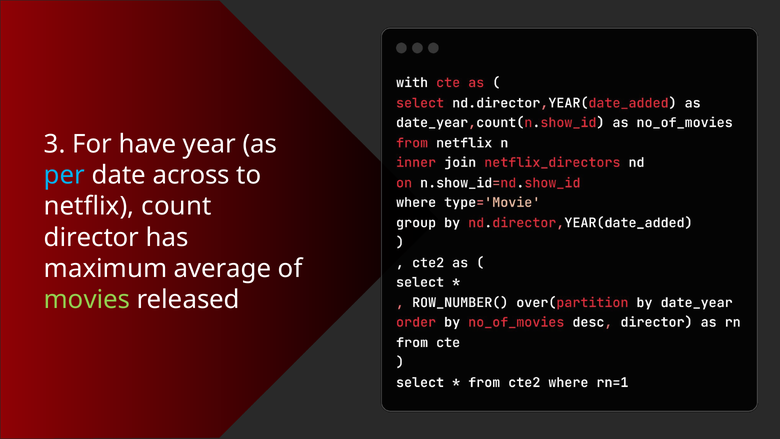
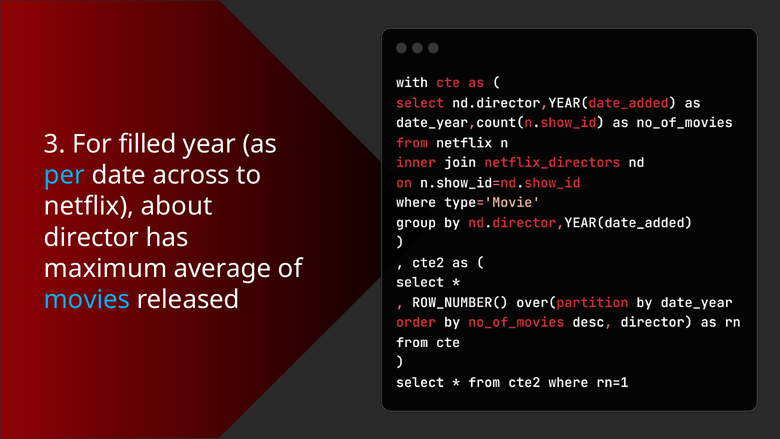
have: have -> filled (148, 144)
count: count -> about (177, 206)
movies colour: light green -> light blue (87, 300)
